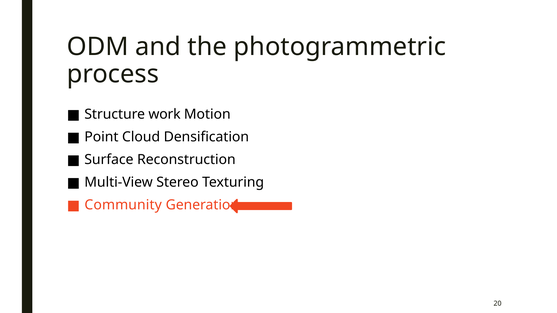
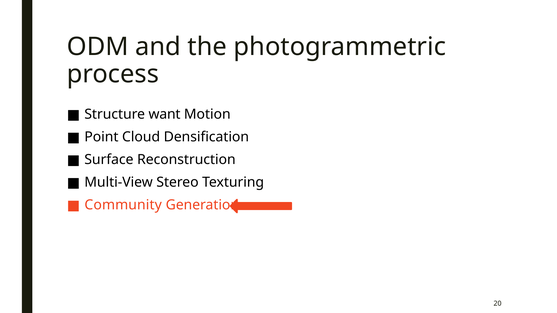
work: work -> want (165, 114)
